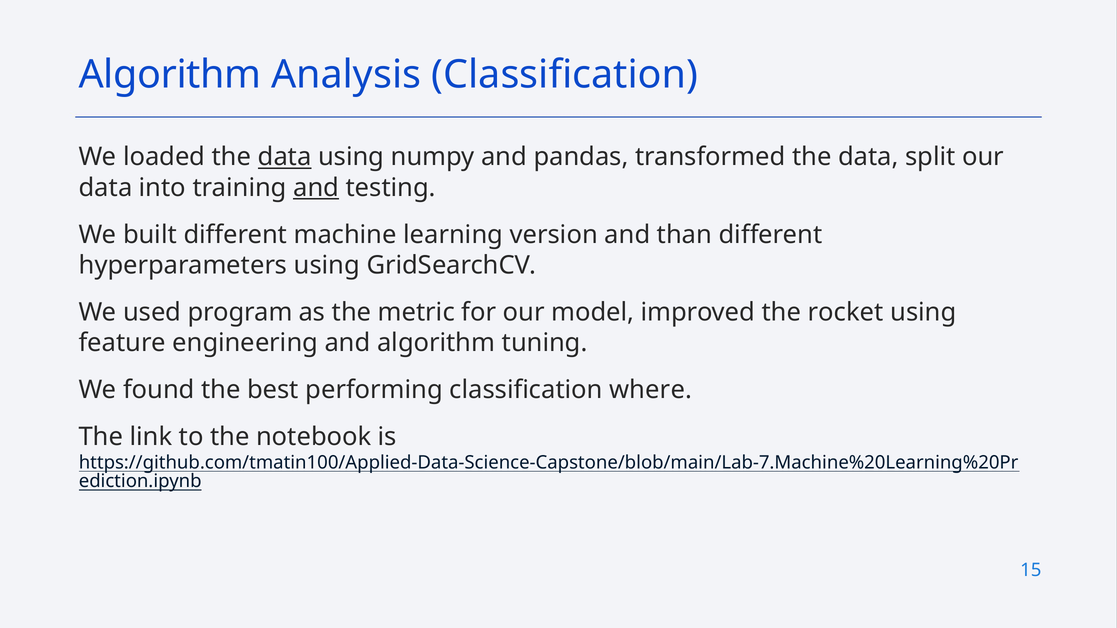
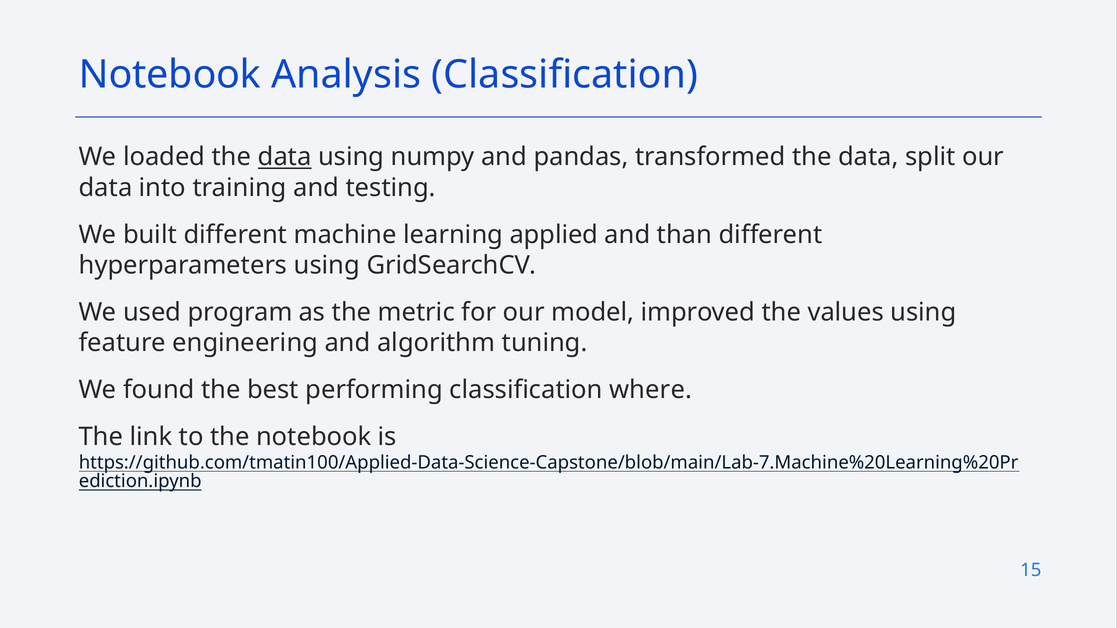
Algorithm: Algorithm -> Notebook (170, 75)
and underline: present -> none (316, 188)
version: version -> applied (554, 235)
rocket: rocket -> values (846, 312)
